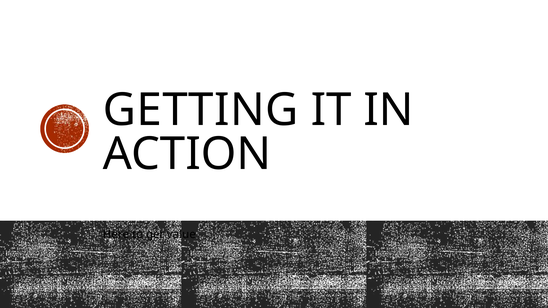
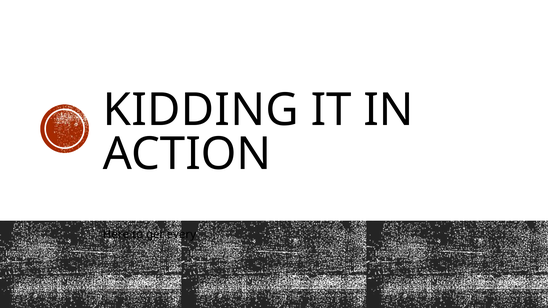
GETTING: GETTING -> KIDDING (201, 110)
value: value -> every (181, 234)
